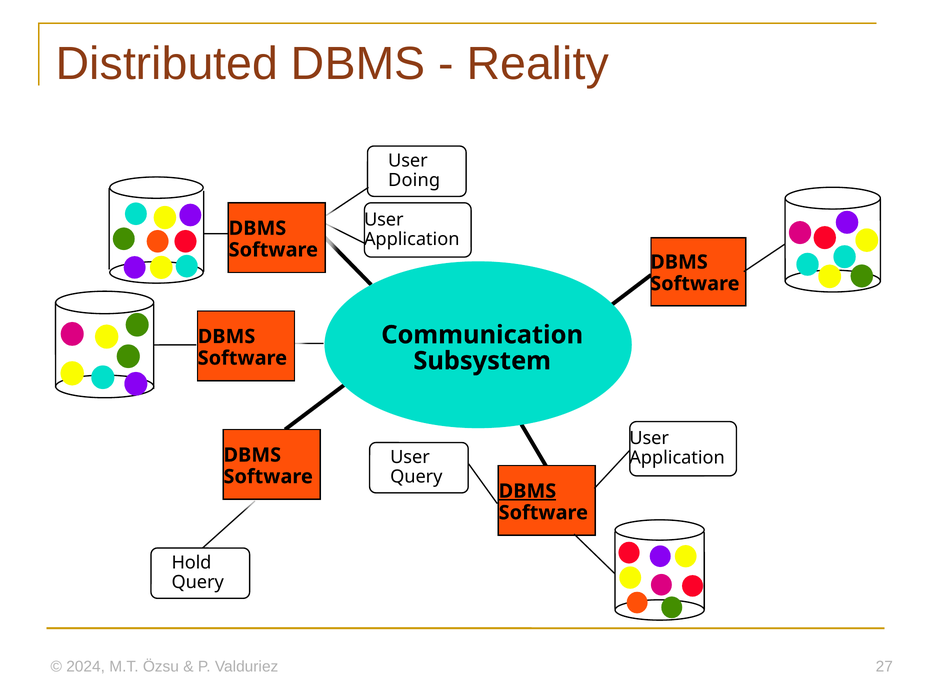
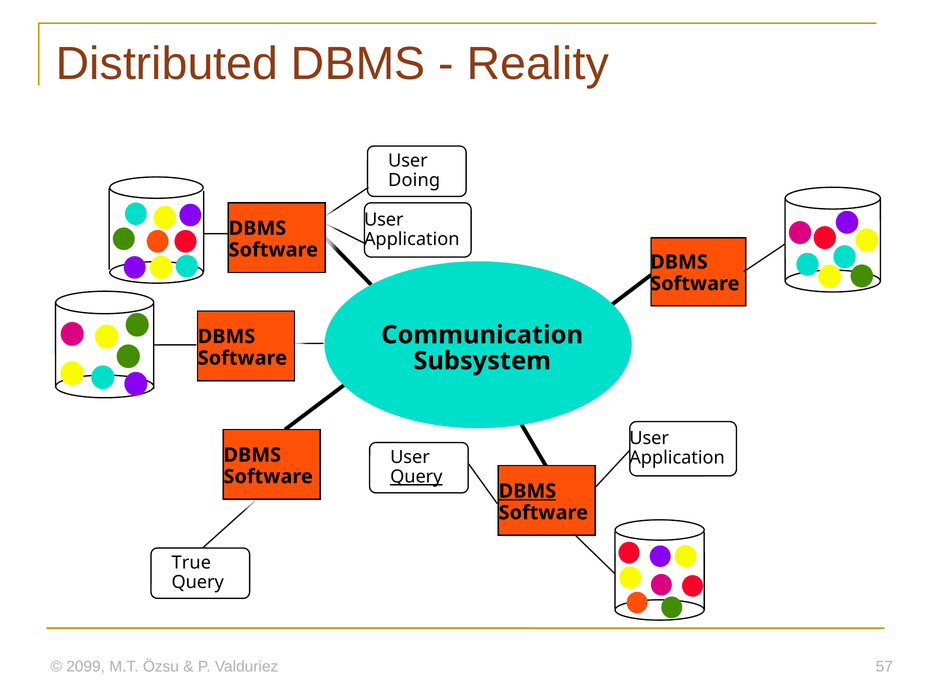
Query underline: none -> present (416, 477)
Hold: Hold -> True (191, 563)
2024: 2024 -> 2099 (86, 667)
27: 27 -> 57 (884, 667)
